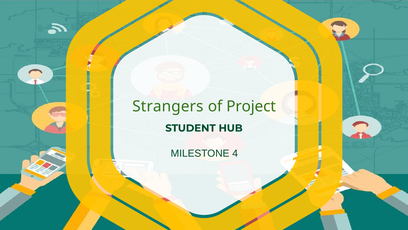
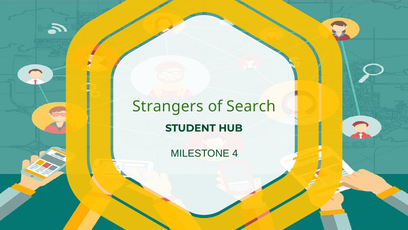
Project: Project -> Search (251, 106)
